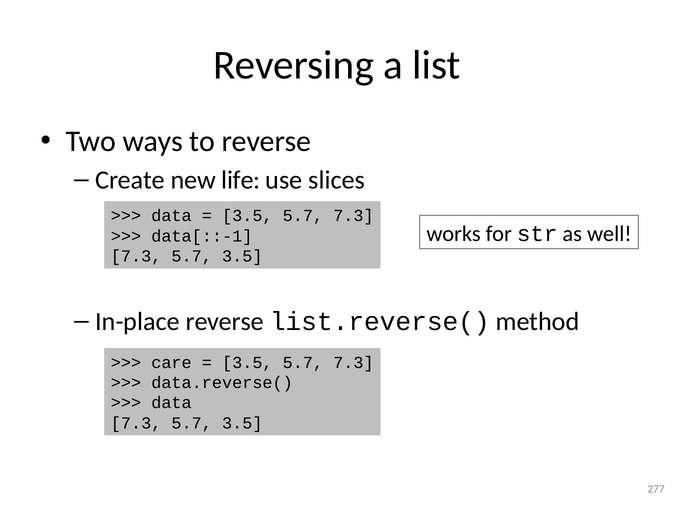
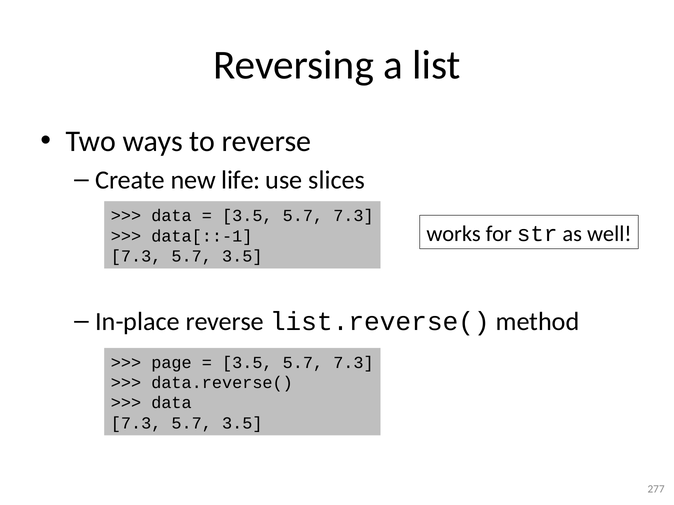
care: care -> page (171, 363)
